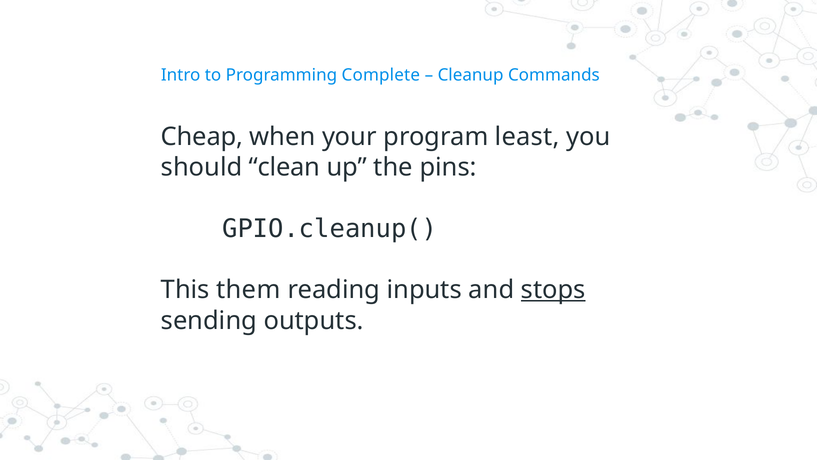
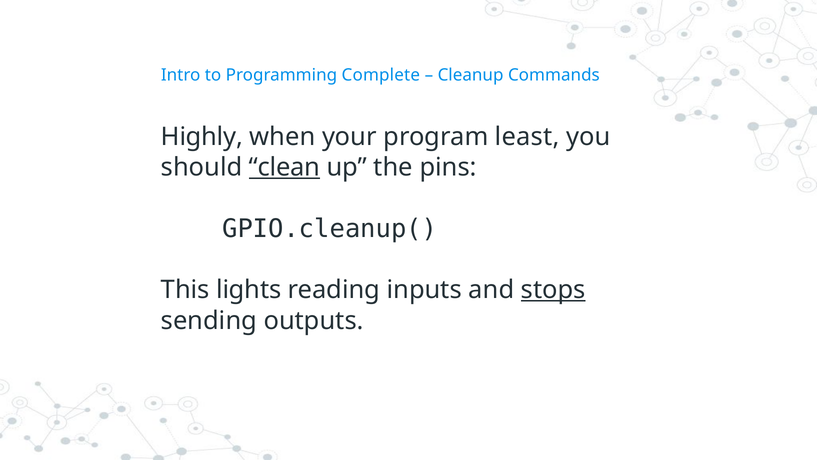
Cheap: Cheap -> Highly (202, 136)
clean underline: none -> present (285, 167)
them: them -> lights (249, 290)
